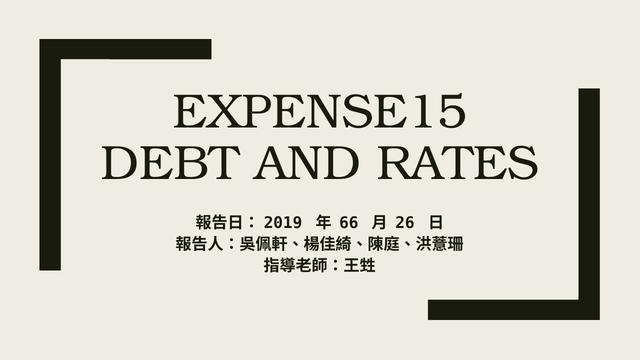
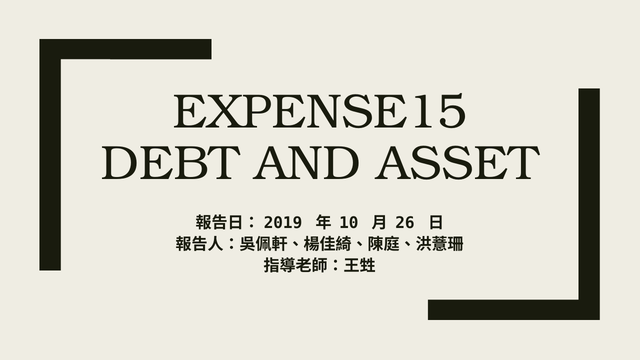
RATES: RATES -> ASSET (458, 163)
66: 66 -> 10 (349, 223)
